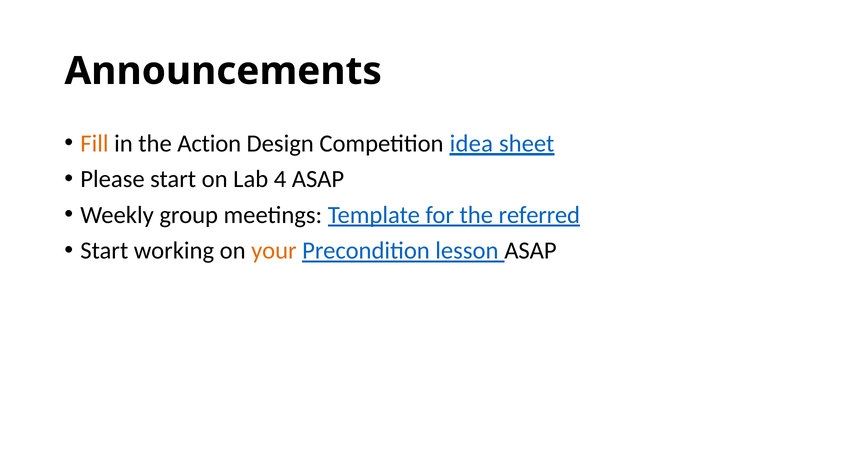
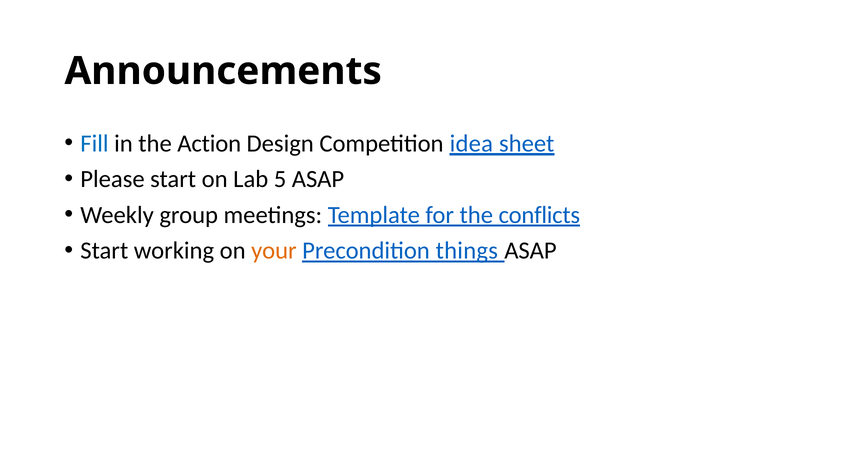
Fill colour: orange -> blue (95, 143)
4: 4 -> 5 (280, 179)
referred: referred -> conflicts (539, 215)
lesson: lesson -> things (467, 251)
